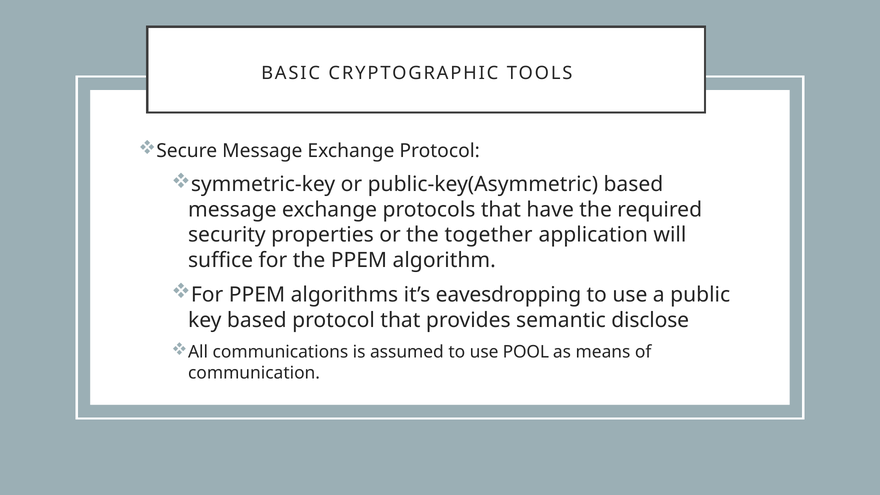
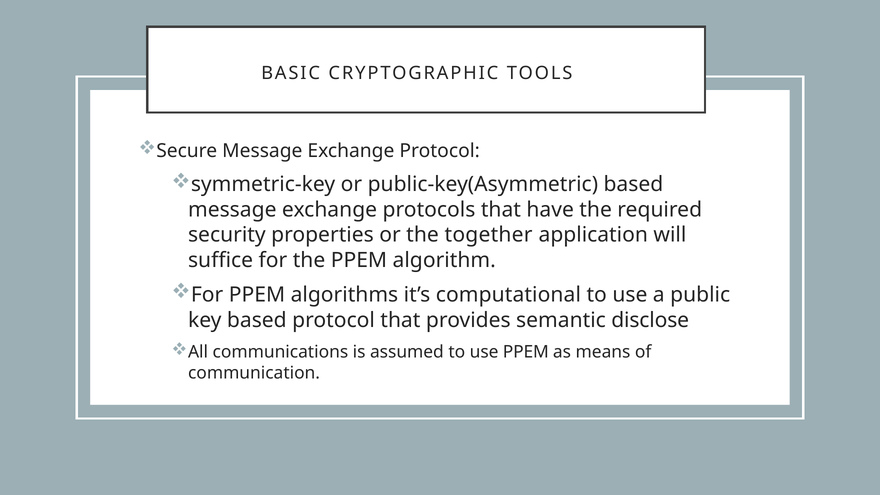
eavesdropping: eavesdropping -> computational (508, 295)
use POOL: POOL -> PPEM (526, 352)
